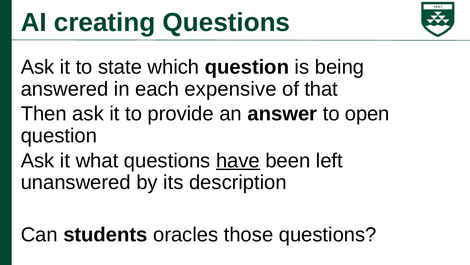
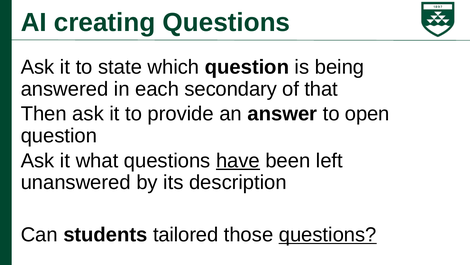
expensive: expensive -> secondary (231, 89)
oracles: oracles -> tailored (186, 234)
questions underline: none -> present (328, 234)
